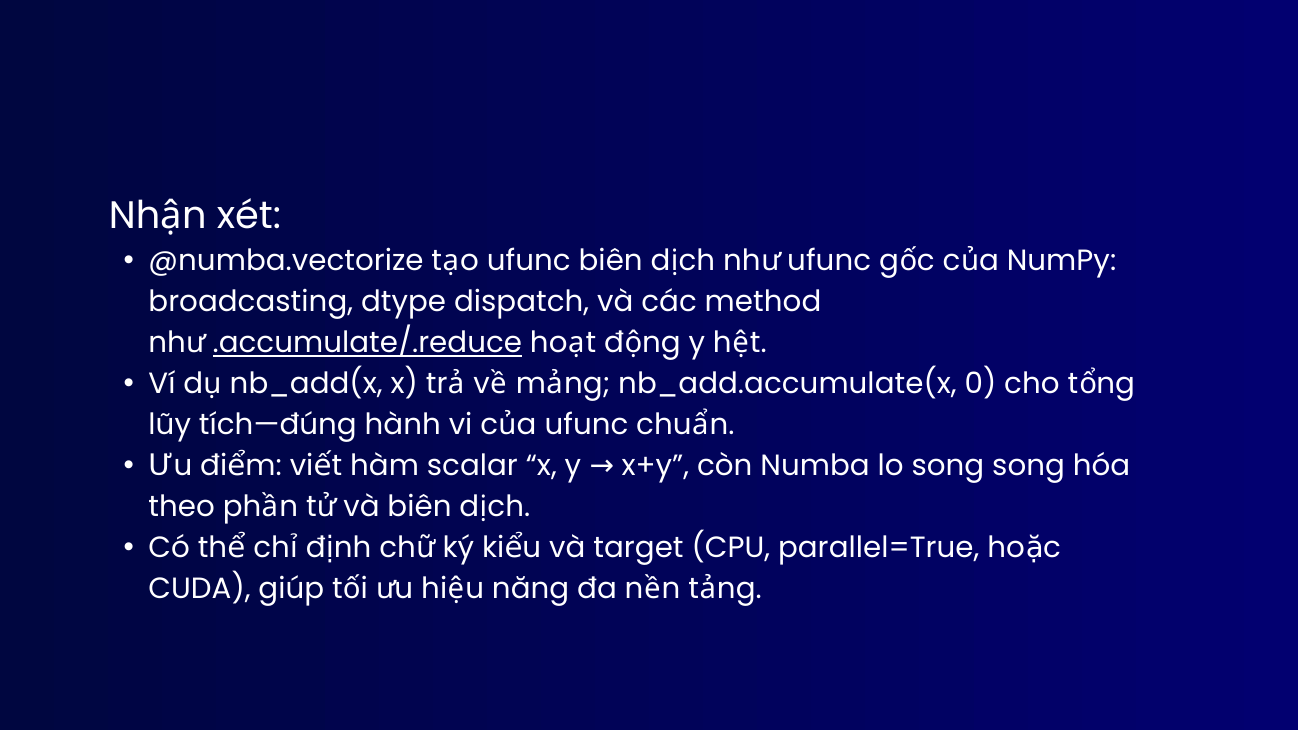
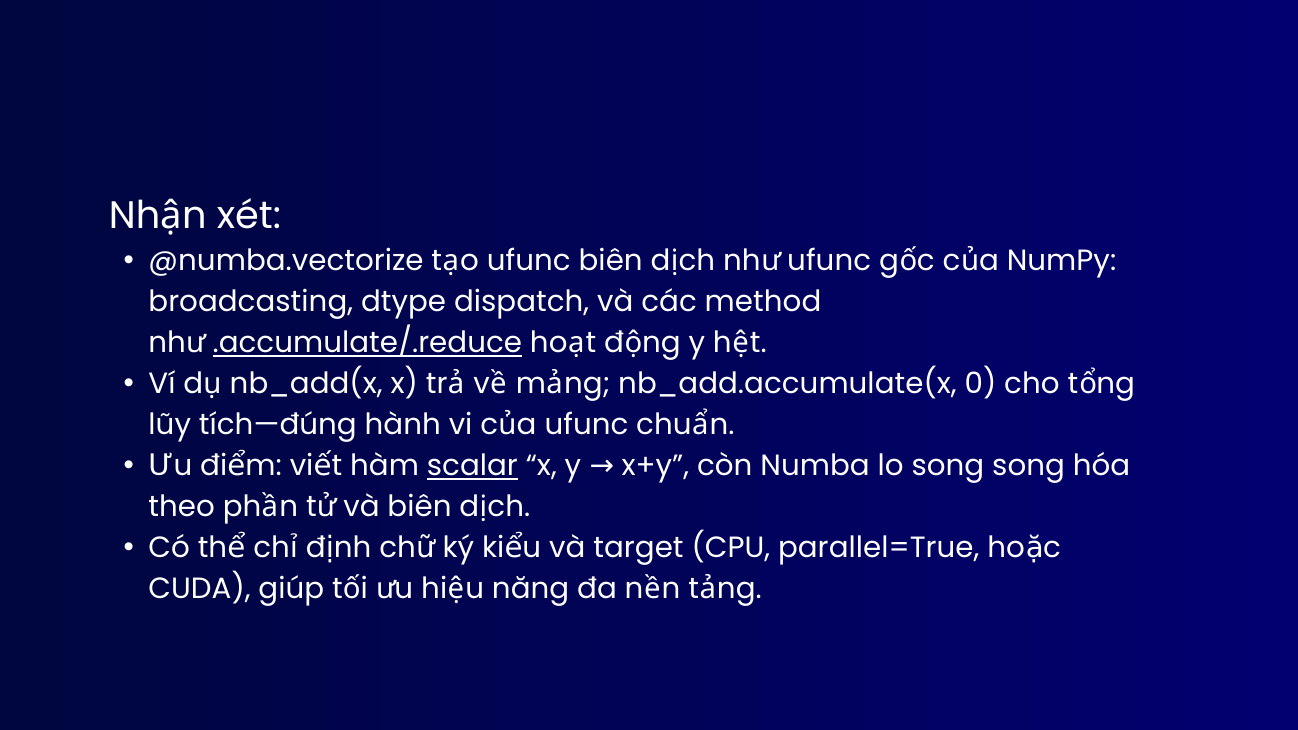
scalar underline: none -> present (472, 466)
